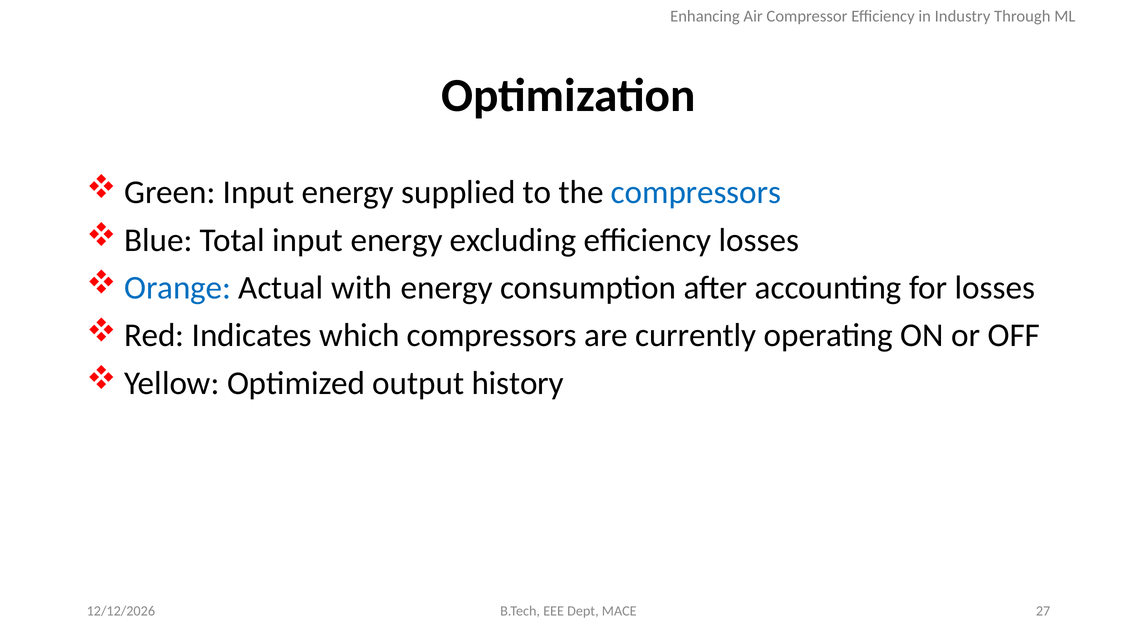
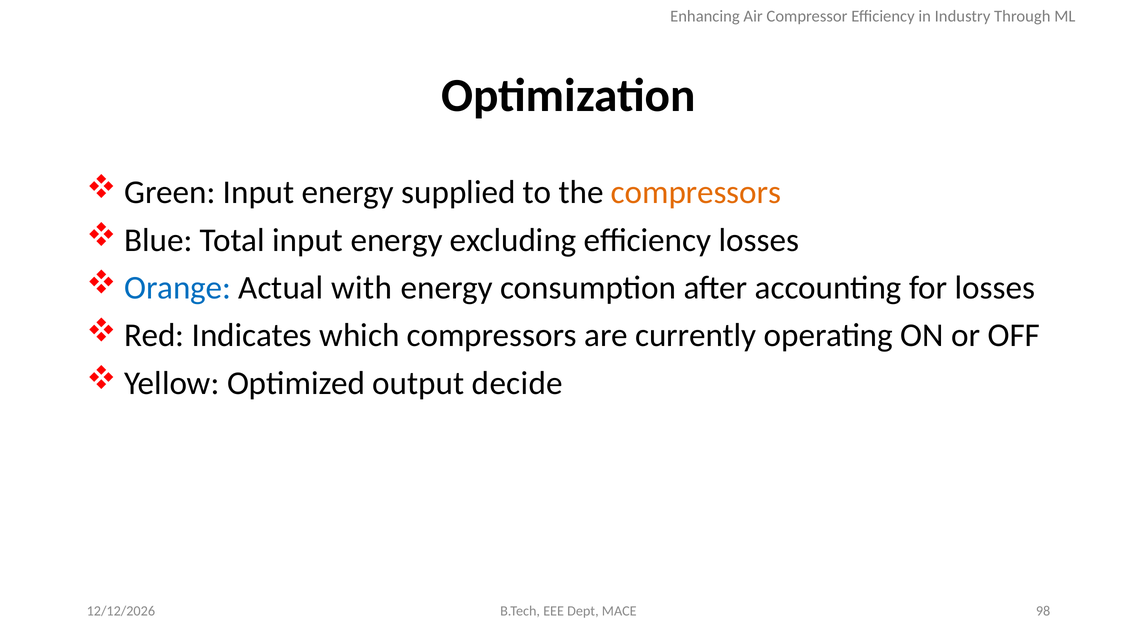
compressors colour: blue -> orange (696, 192)
history: history -> decide (517, 383)
27: 27 -> 98 (1043, 611)
